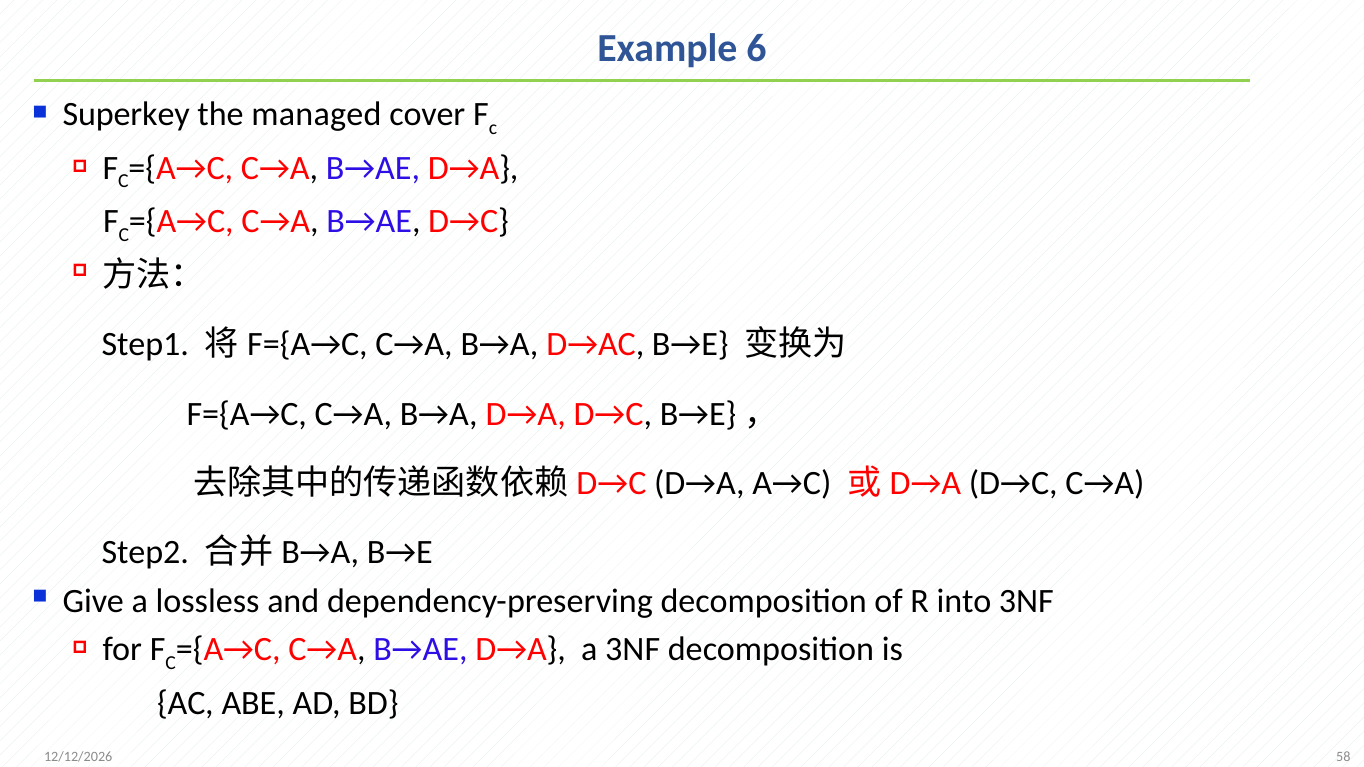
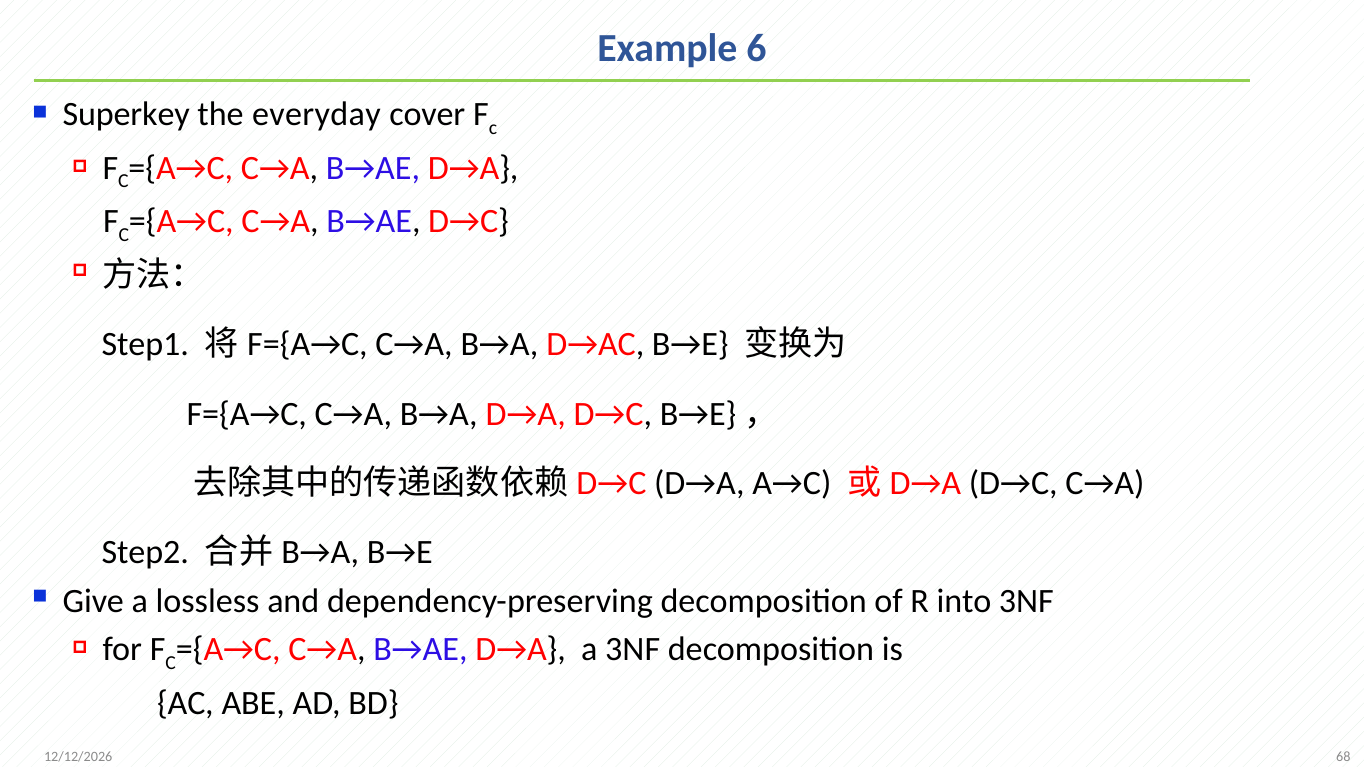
managed: managed -> everyday (316, 114)
58: 58 -> 68 (1343, 757)
